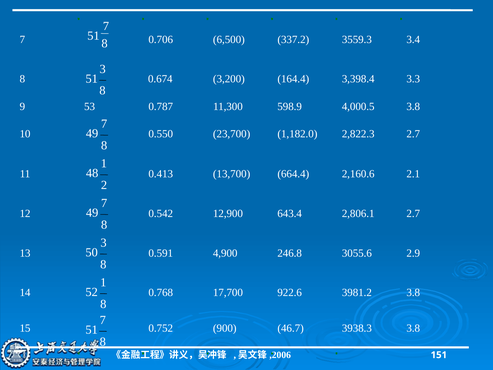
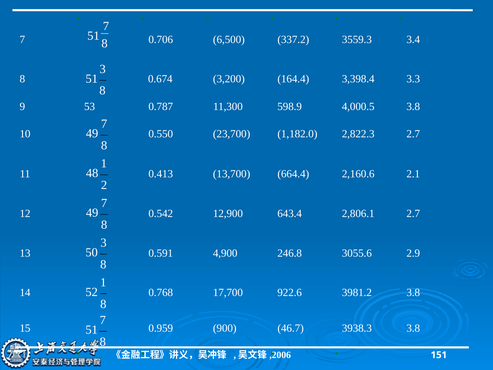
0.752: 0.752 -> 0.959 (161, 328)
